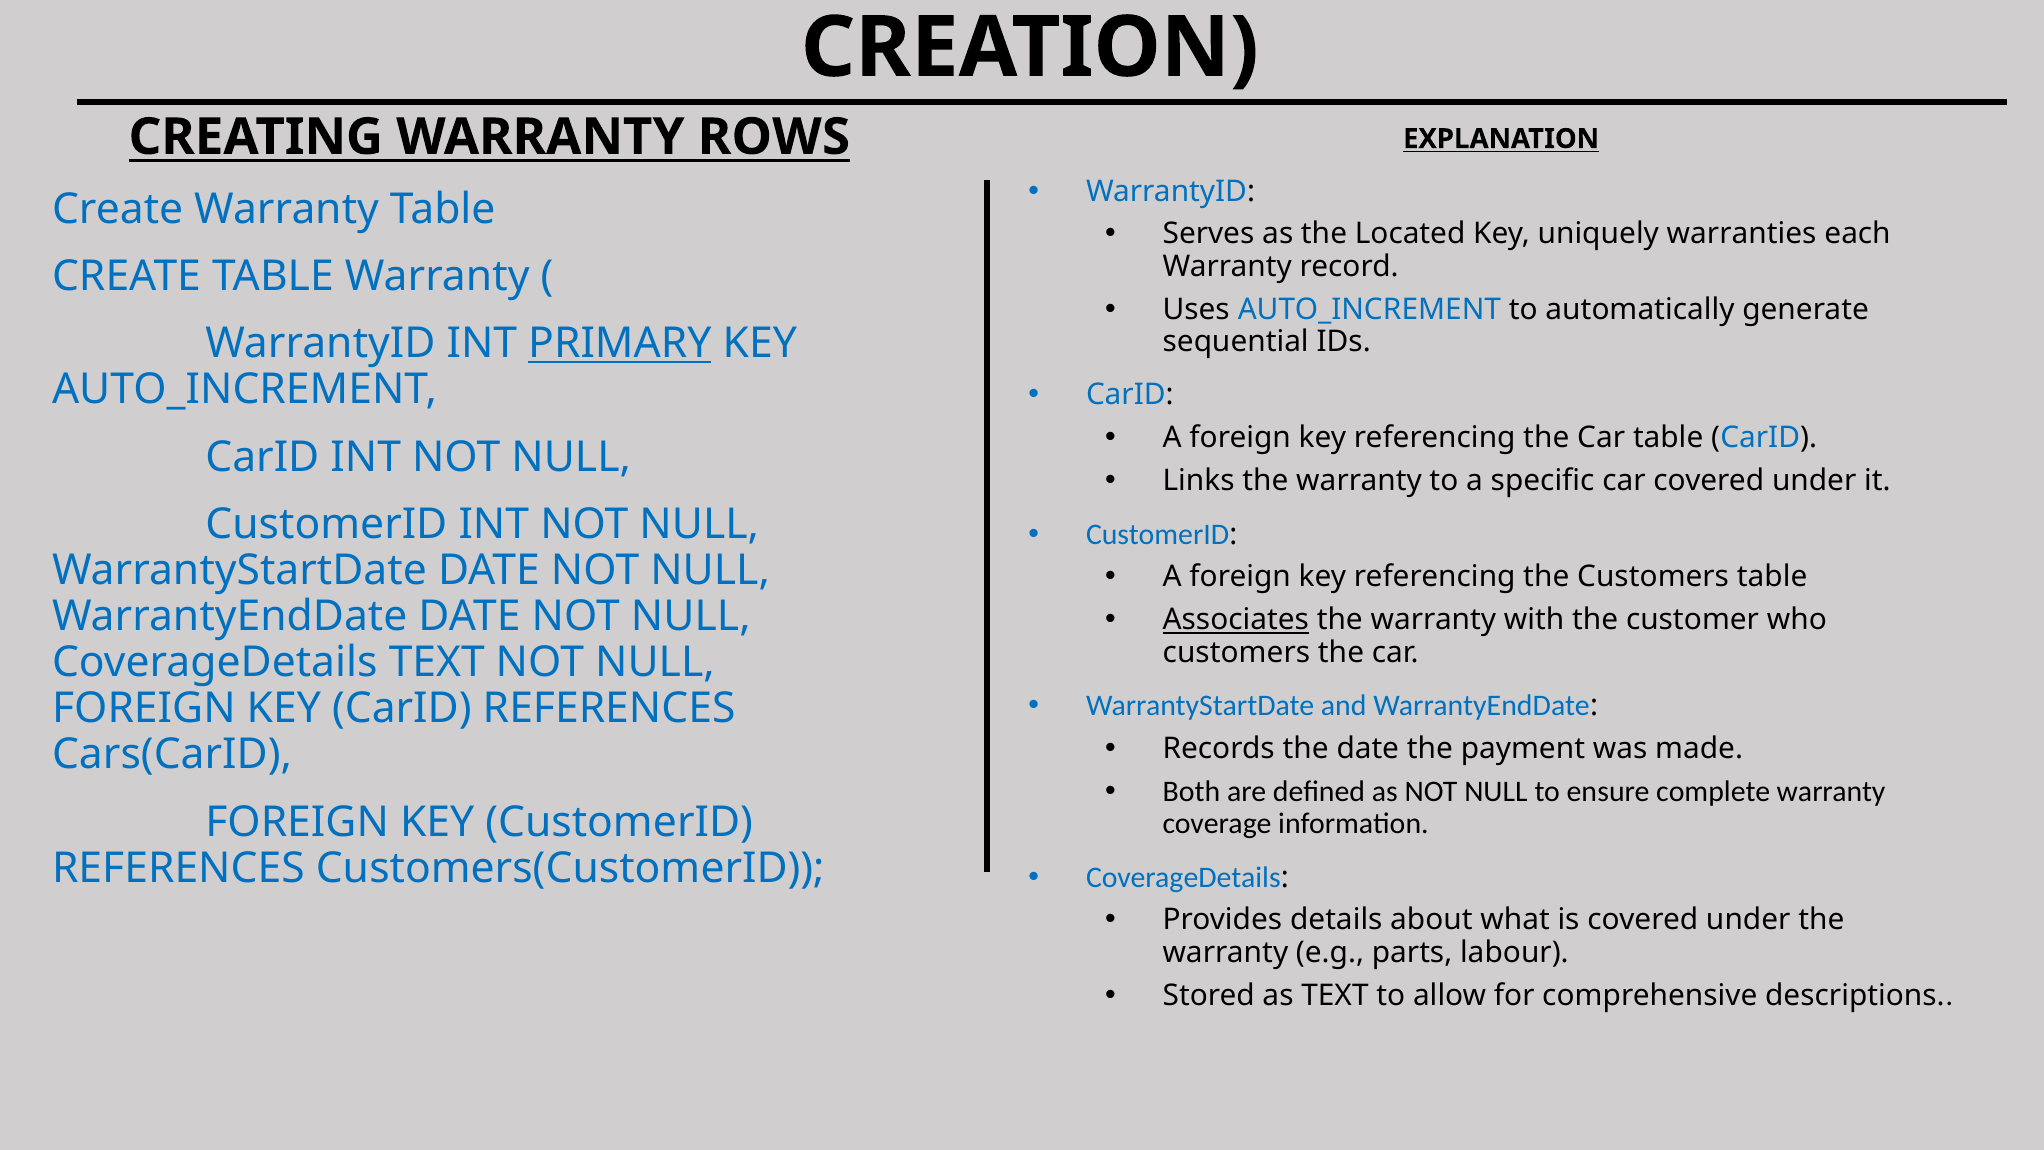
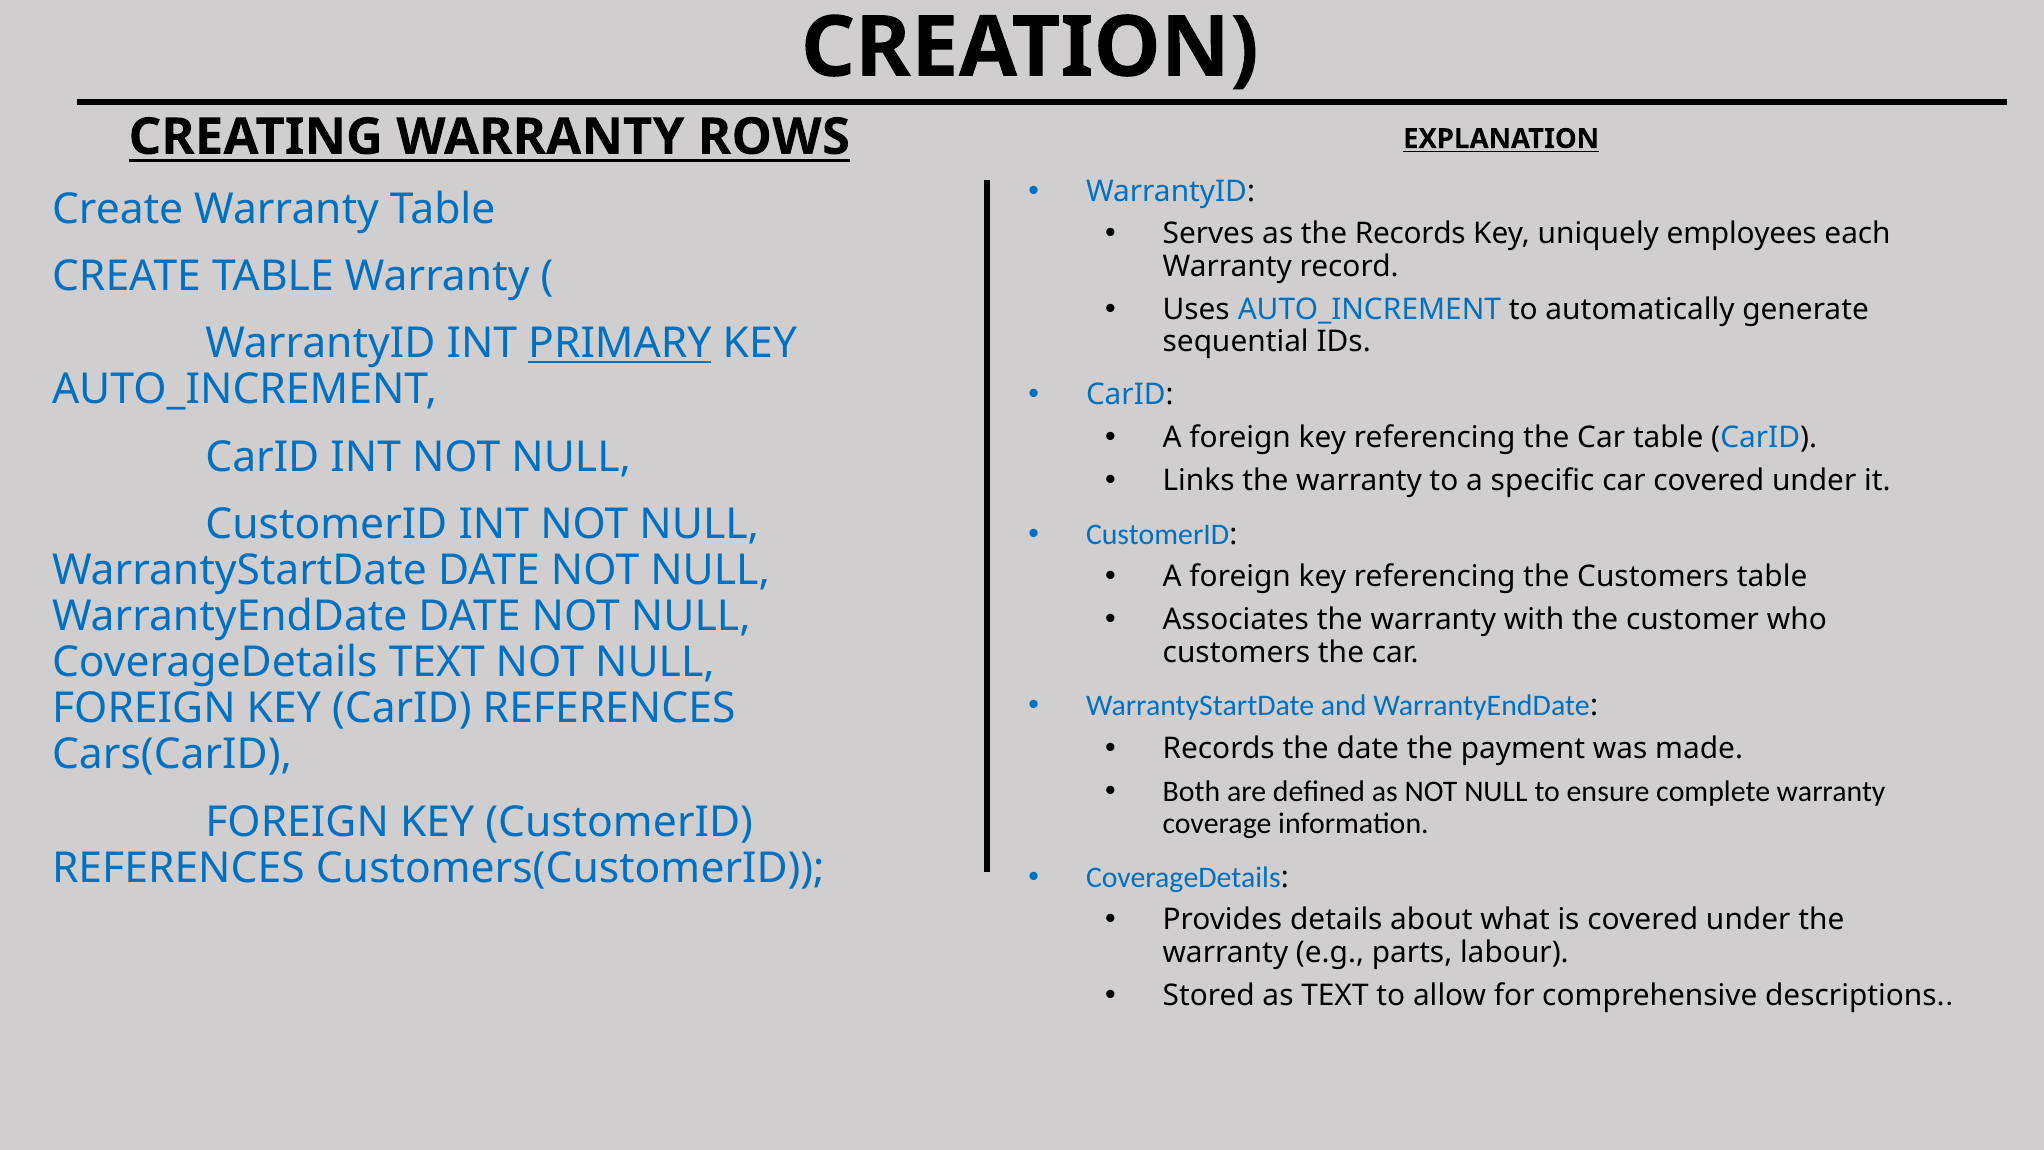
the Located: Located -> Records (1410, 234)
warranties: warranties -> employees (1742, 234)
Associates underline: present -> none (1236, 620)
